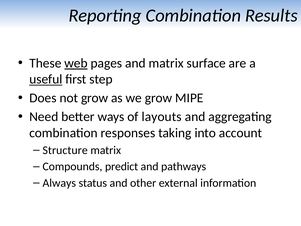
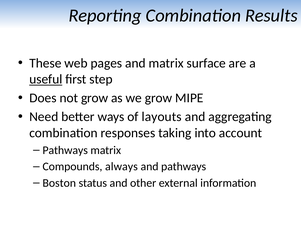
web underline: present -> none (76, 63)
Structure: Structure -> Pathways (65, 150)
predict: predict -> always (121, 166)
Always: Always -> Boston (59, 183)
